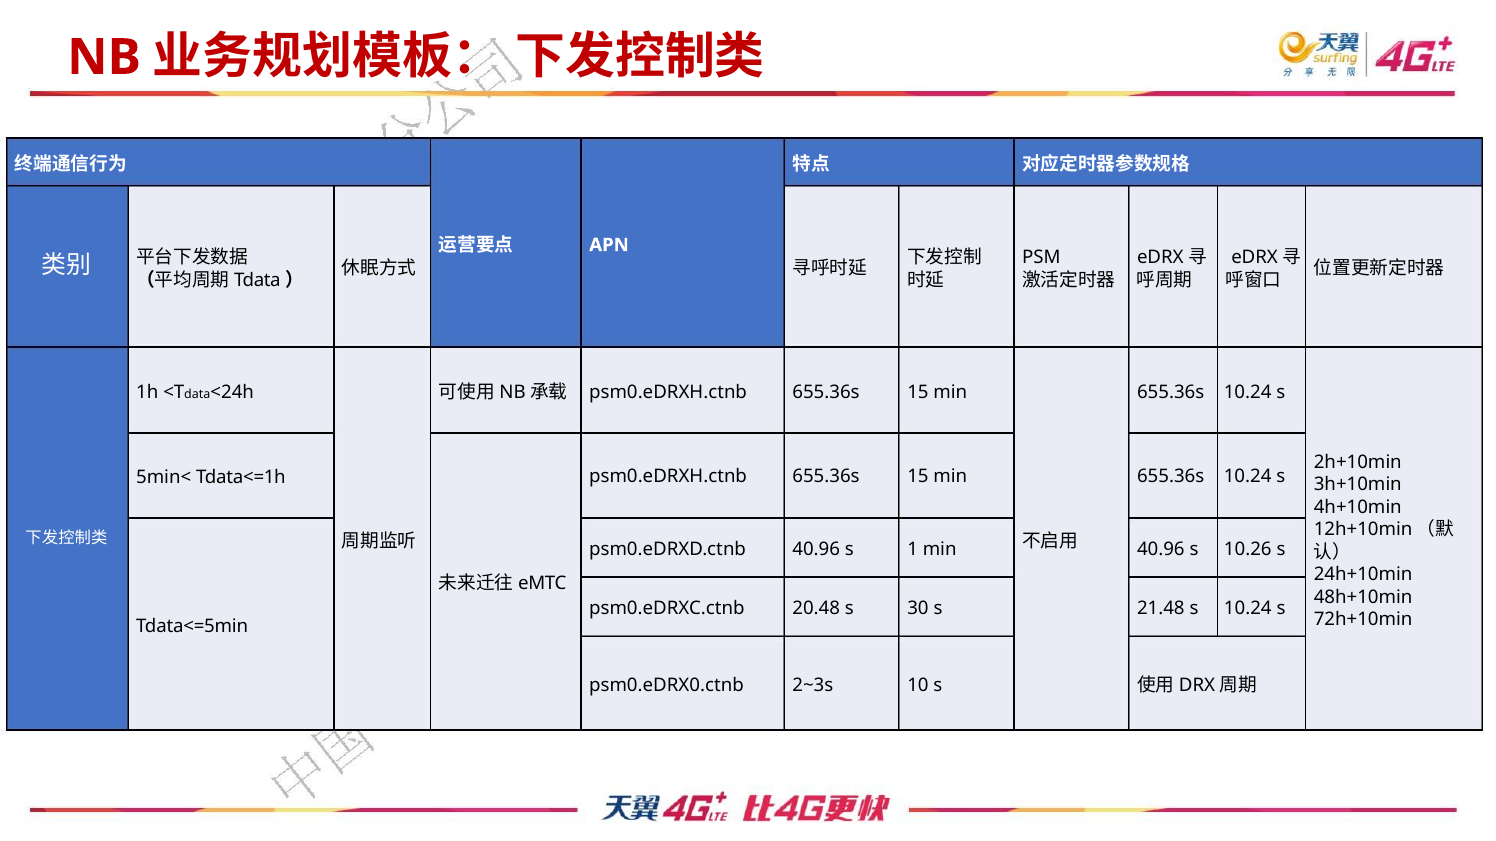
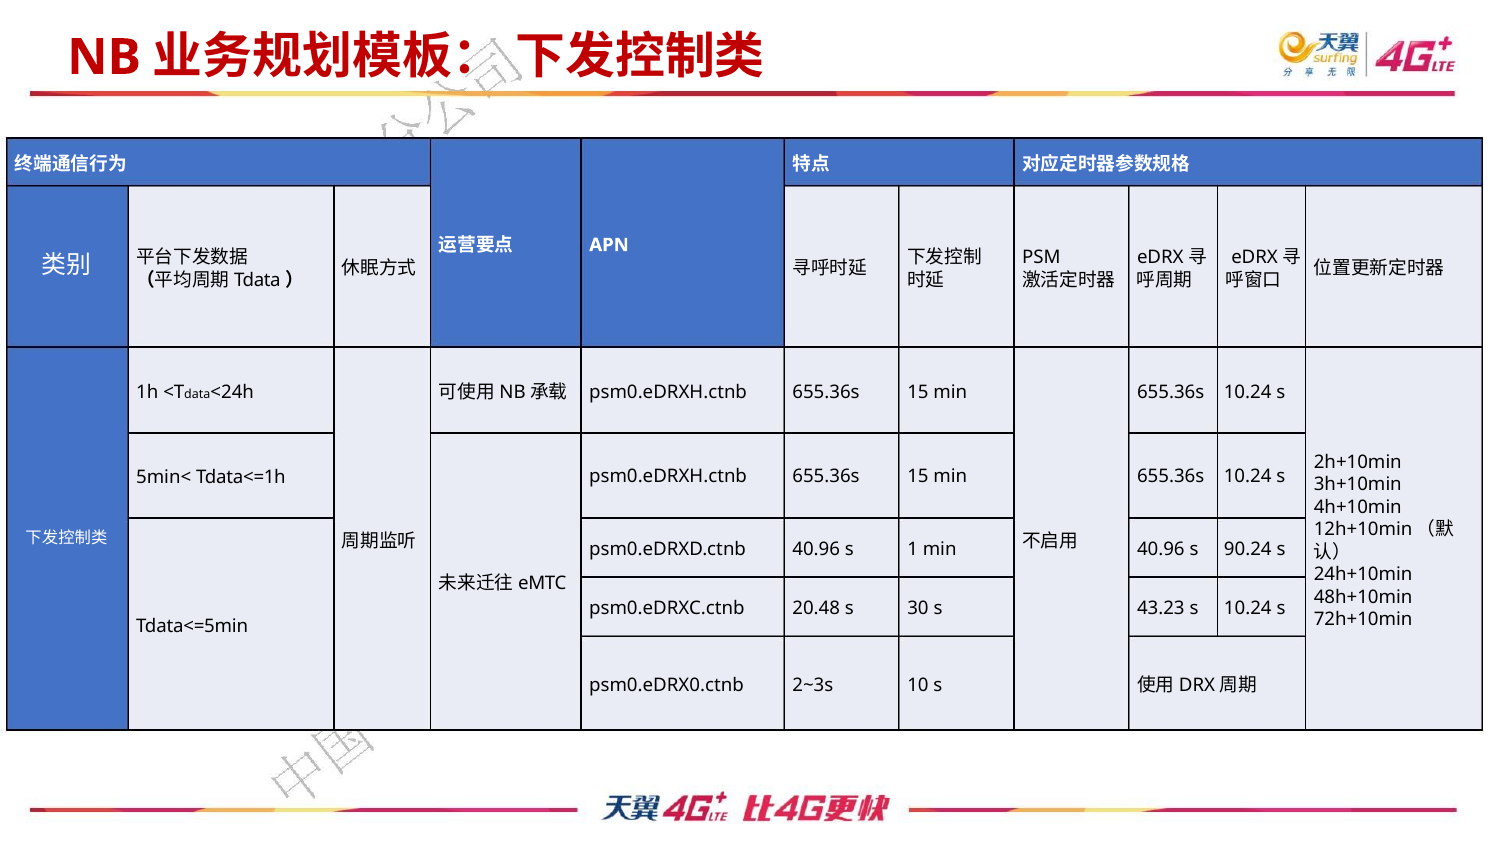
10.26: 10.26 -> 90.24 (1248, 550)
21.48: 21.48 -> 43.23 (1161, 609)
